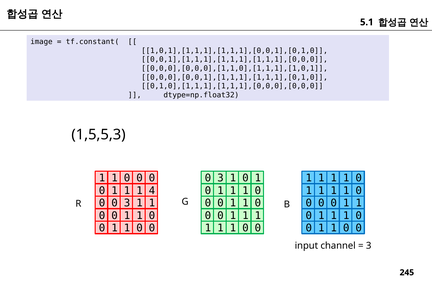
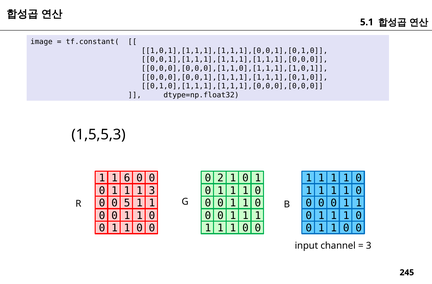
0: 0 -> 6 (127, 178)
3: 3 -> 2 (220, 178)
1 4: 4 -> 3 (152, 190)
3: 3 -> 5 (127, 203)
